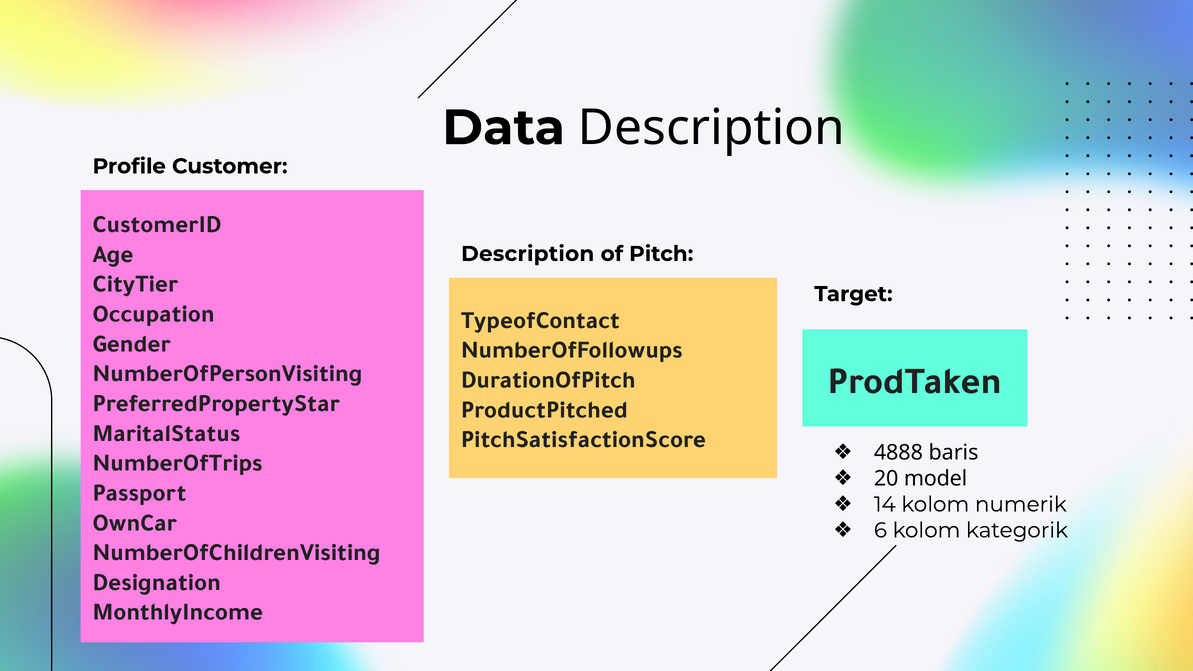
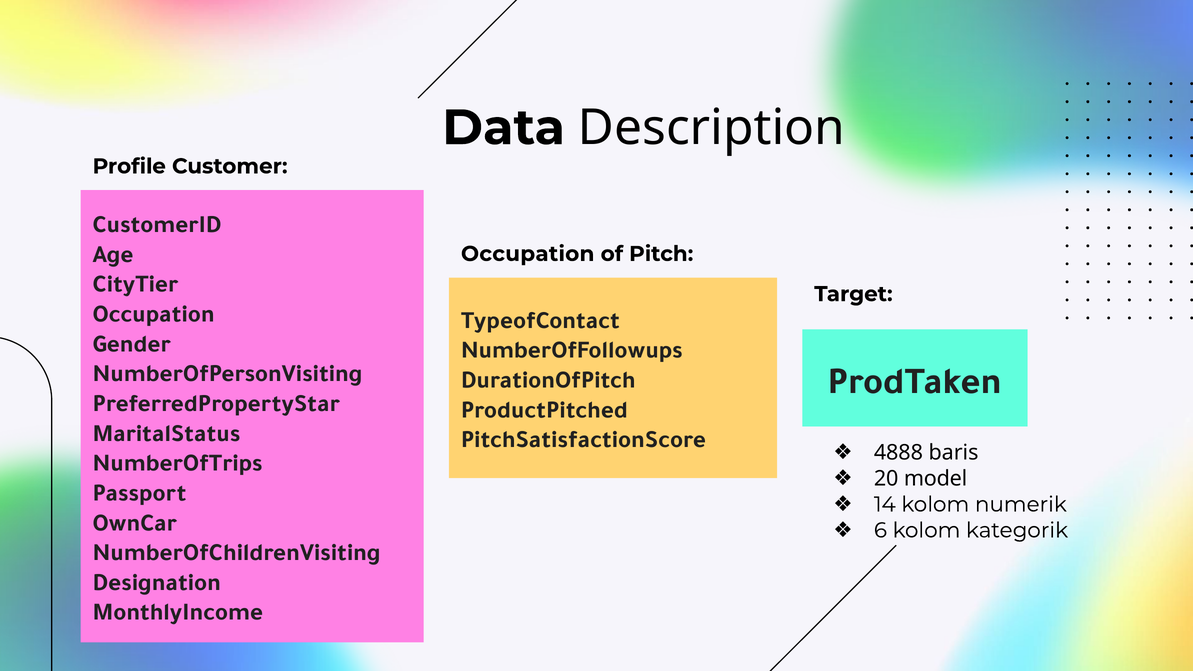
Description: Description -> Occupation (528, 254)
